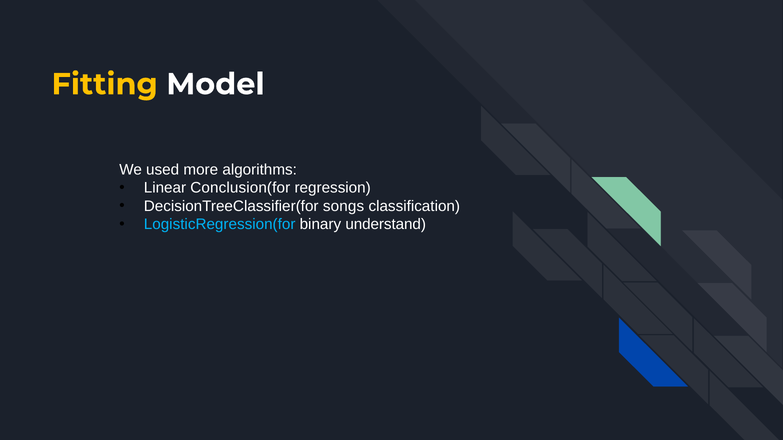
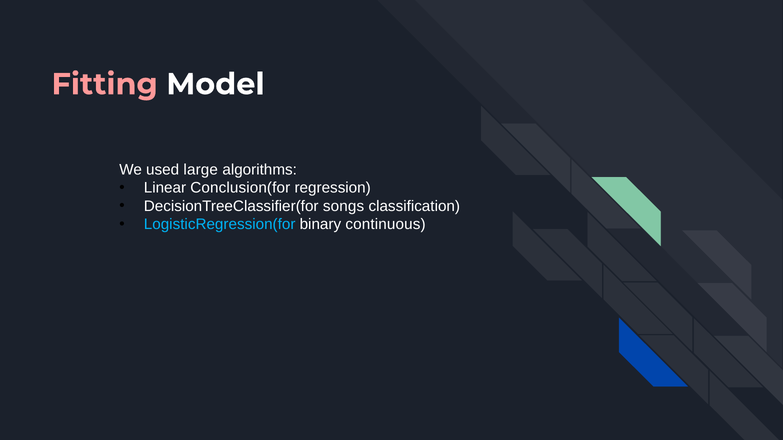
Fitting colour: yellow -> pink (105, 84)
more: more -> large (201, 170)
understand: understand -> continuous (386, 225)
